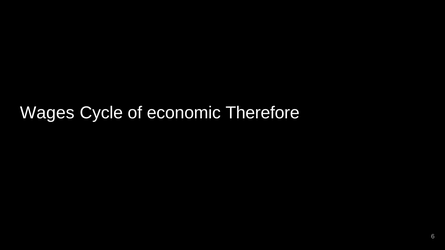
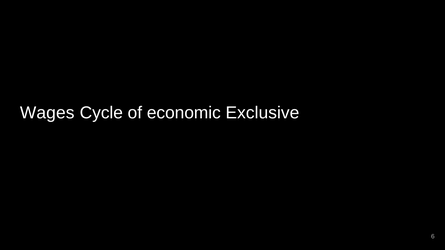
Therefore: Therefore -> Exclusive (262, 113)
